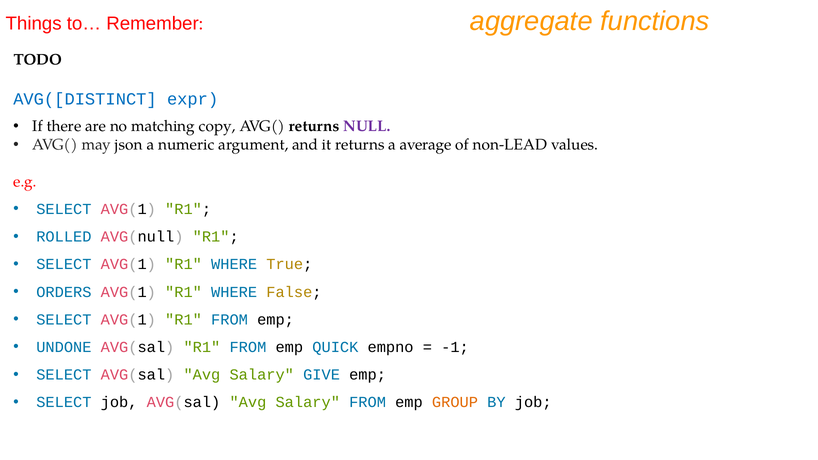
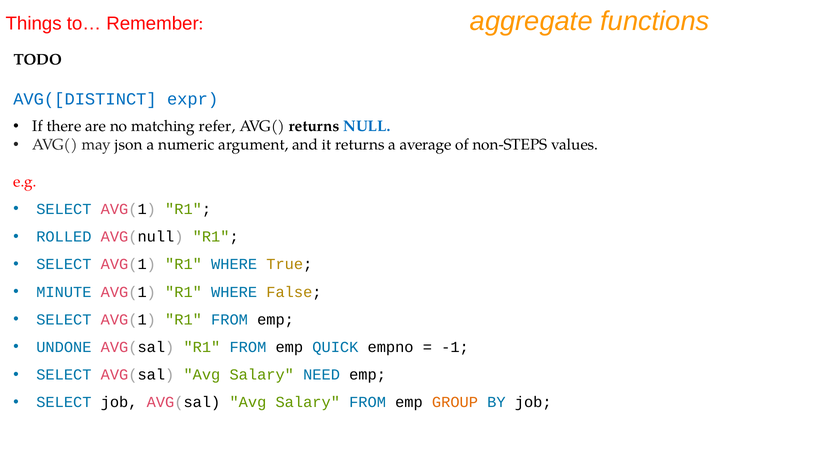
copy: copy -> refer (217, 126)
NULL colour: purple -> blue (367, 126)
non-LEAD: non-LEAD -> non-STEPS (510, 145)
ORDERS: ORDERS -> MINUTE (64, 292)
GIVE: GIVE -> NEED (322, 375)
